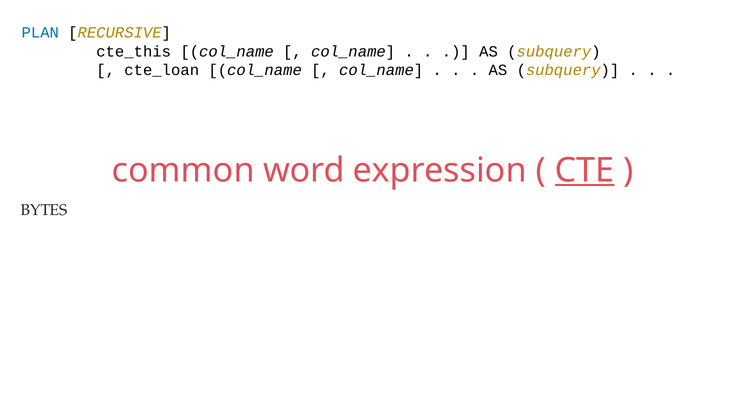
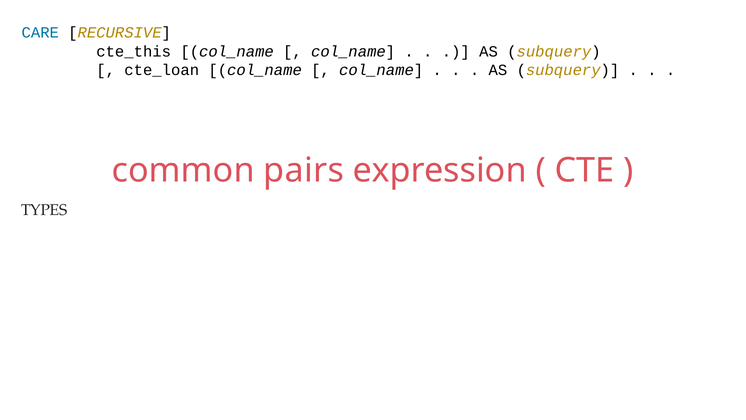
PLAN: PLAN -> CARE (40, 33)
word: word -> pairs (304, 170)
CTE underline: present -> none (585, 170)
BYTES: BYTES -> TYPES (44, 210)
